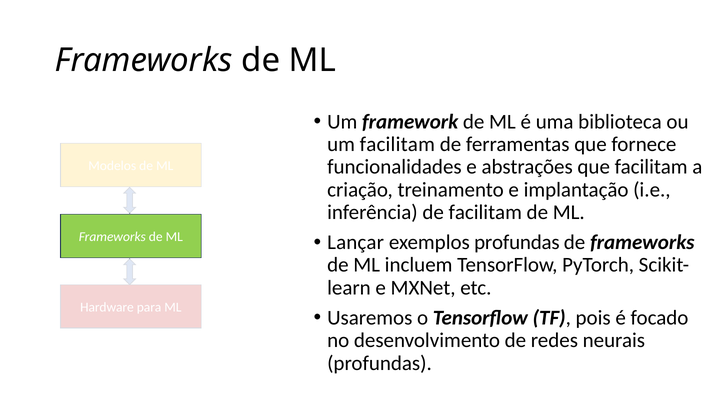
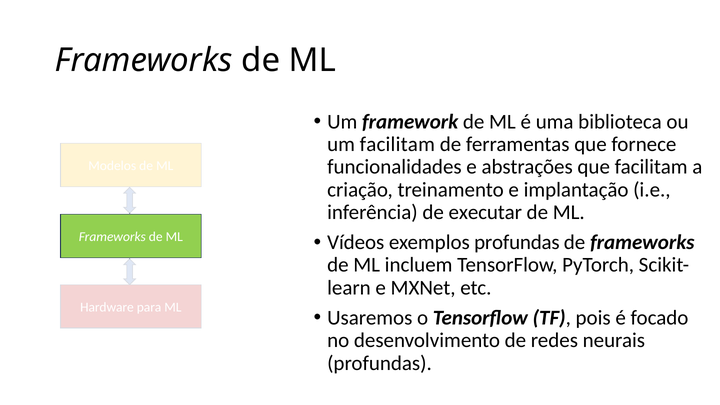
de facilitam: facilitam -> executar (485, 212)
Lançar: Lançar -> Vídeos (356, 242)
